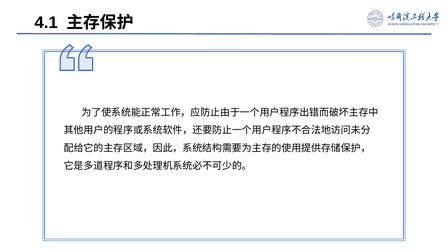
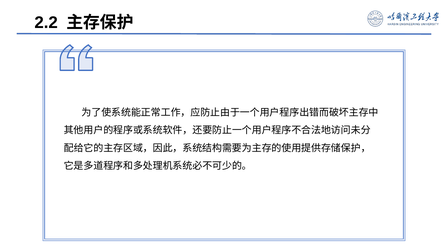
4.1: 4.1 -> 2.2 (46, 23)
